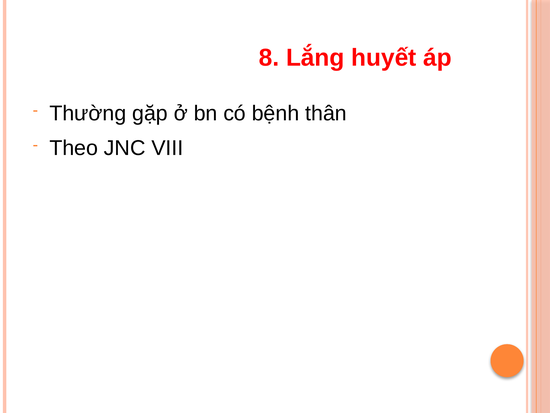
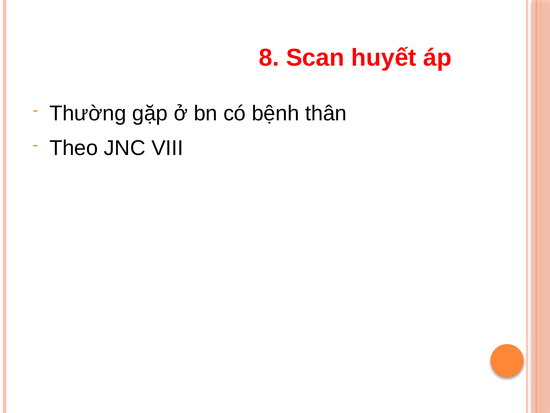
Lắng: Lắng -> Scan (315, 58)
